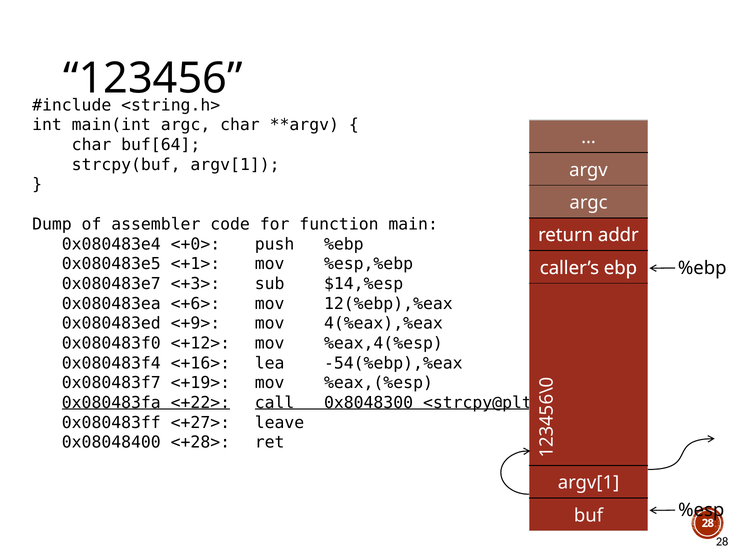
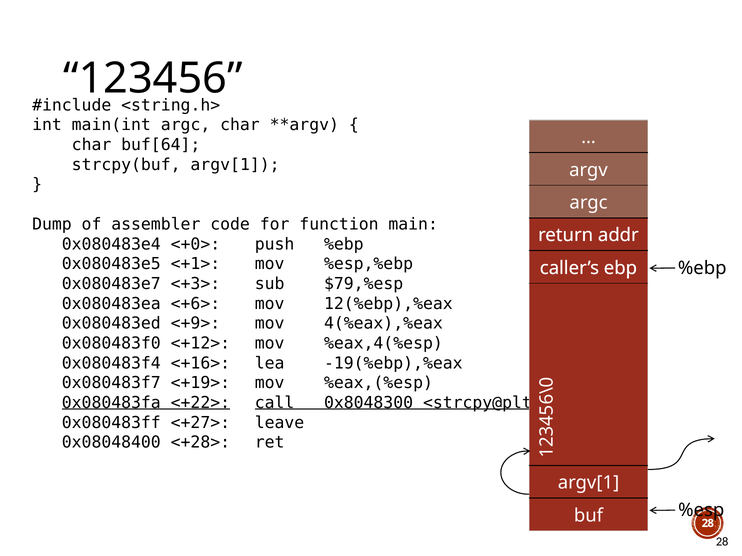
$14,%esp: $14,%esp -> $79,%esp (364, 284)
-54(%ebp),%eax: -54(%ebp),%eax -> -19(%ebp),%eax (393, 363)
